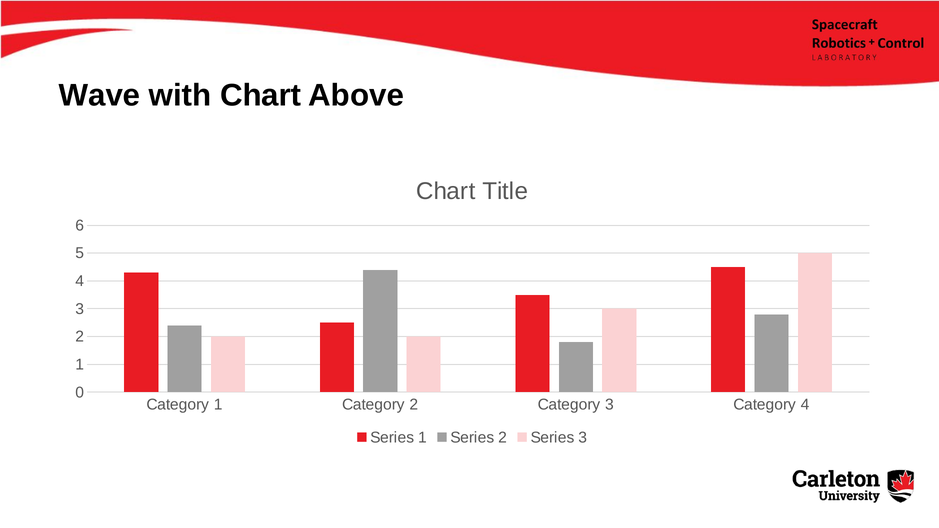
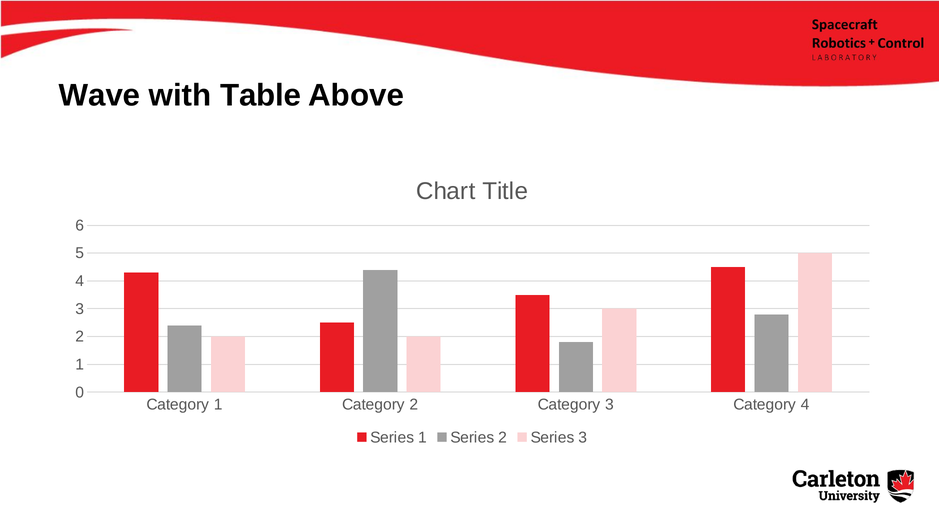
with Chart: Chart -> Table (261, 95)
